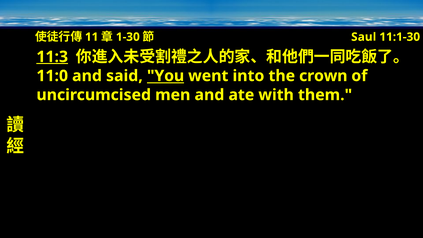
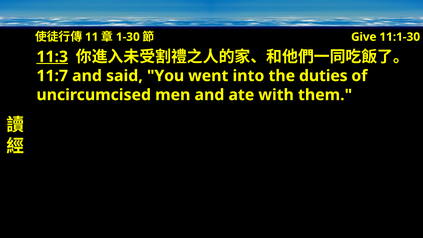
Saul: Saul -> Give (364, 37)
11:0: 11:0 -> 11:7 (52, 76)
You underline: present -> none (166, 76)
crown: crown -> duties (323, 76)
